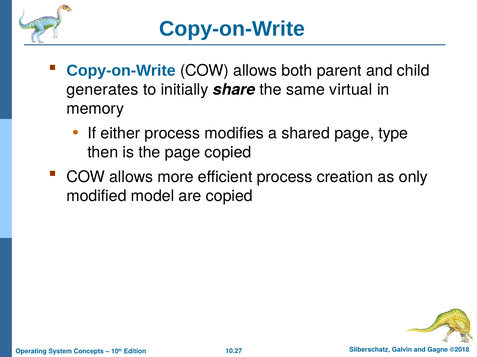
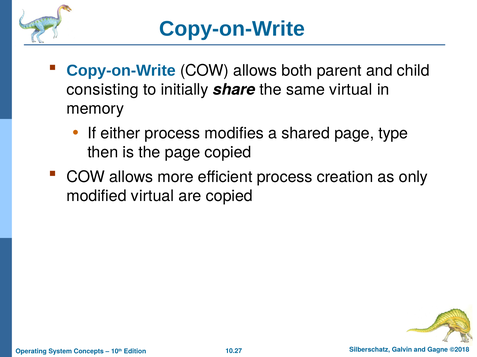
generates: generates -> consisting (103, 90)
modified model: model -> virtual (153, 196)
